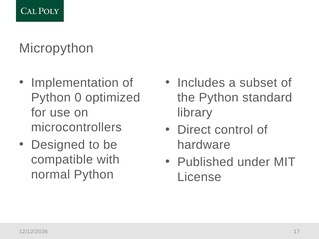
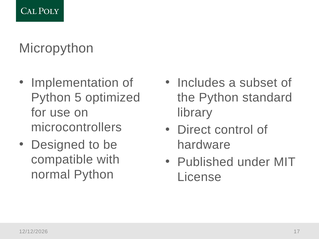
0: 0 -> 5 (78, 98)
